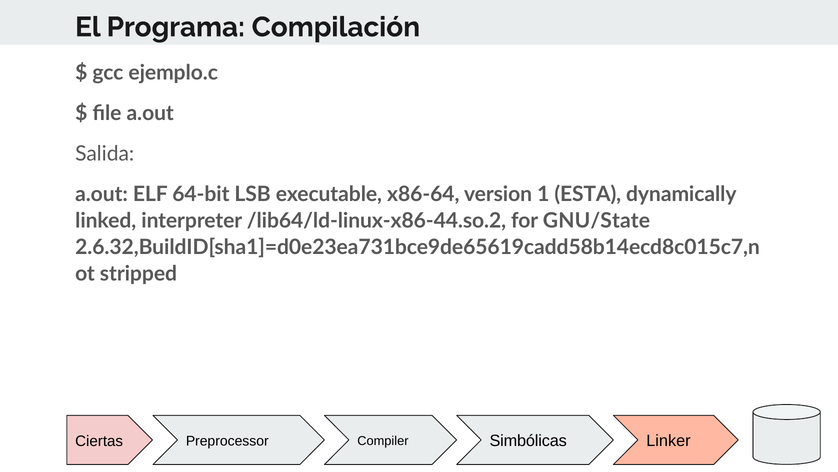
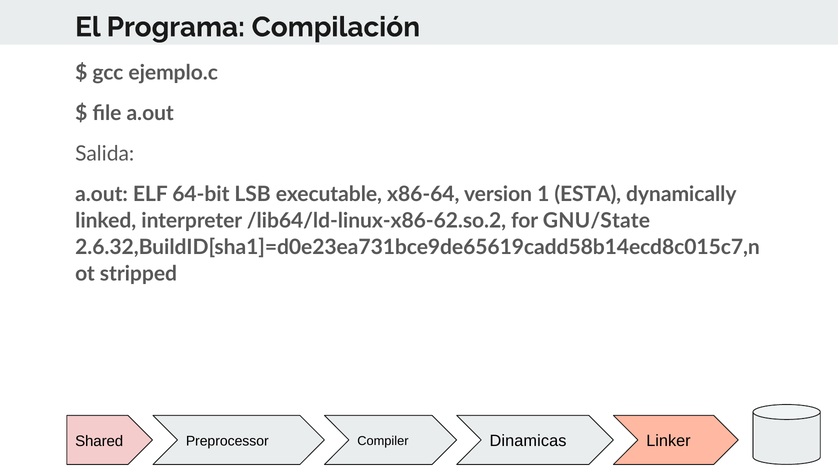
/lib64/ld-linux-x86-44.so.2: /lib64/ld-linux-x86-44.so.2 -> /lib64/ld-linux-x86-62.so.2 (376, 220)
Ciertas: Ciertas -> Shared (99, 440)
Simbólicas: Simbólicas -> Dinamicas (528, 441)
